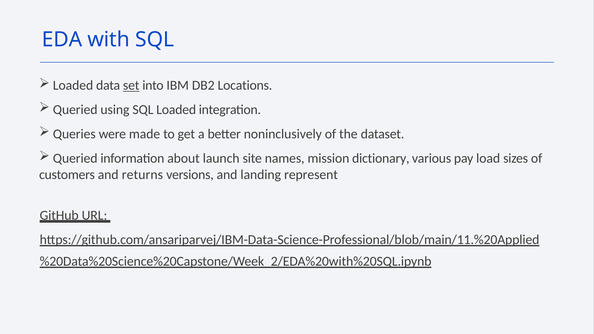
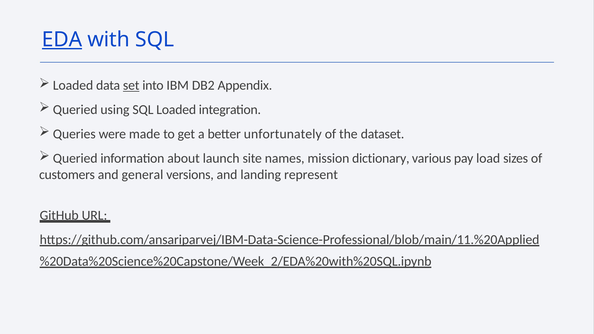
EDA underline: none -> present (62, 40)
Locations: Locations -> Appendix (245, 86)
noninclusively: noninclusively -> unfortunately (283, 134)
returns: returns -> general (142, 175)
